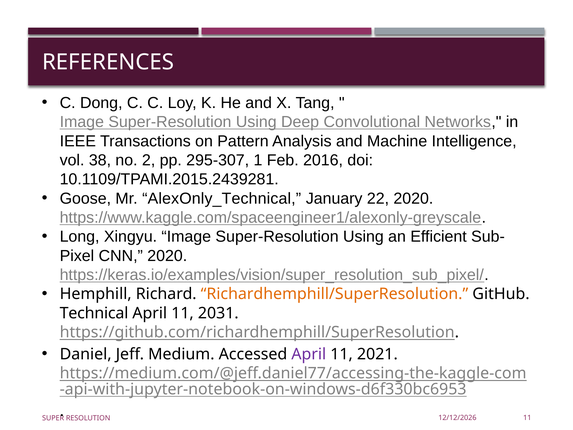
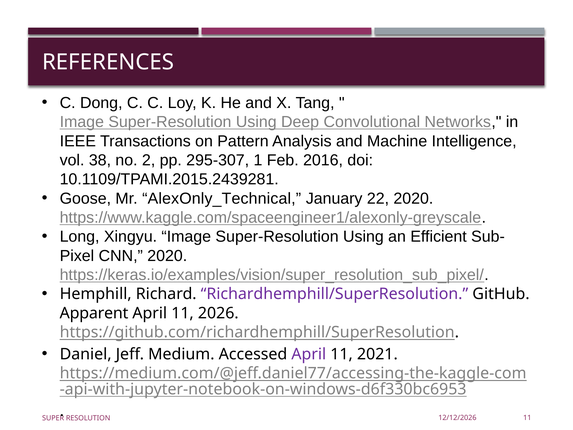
Richardhemphill/SuperResolution colour: orange -> purple (334, 294)
Technical: Technical -> Apparent (94, 313)
2031: 2031 -> 2026 (218, 313)
